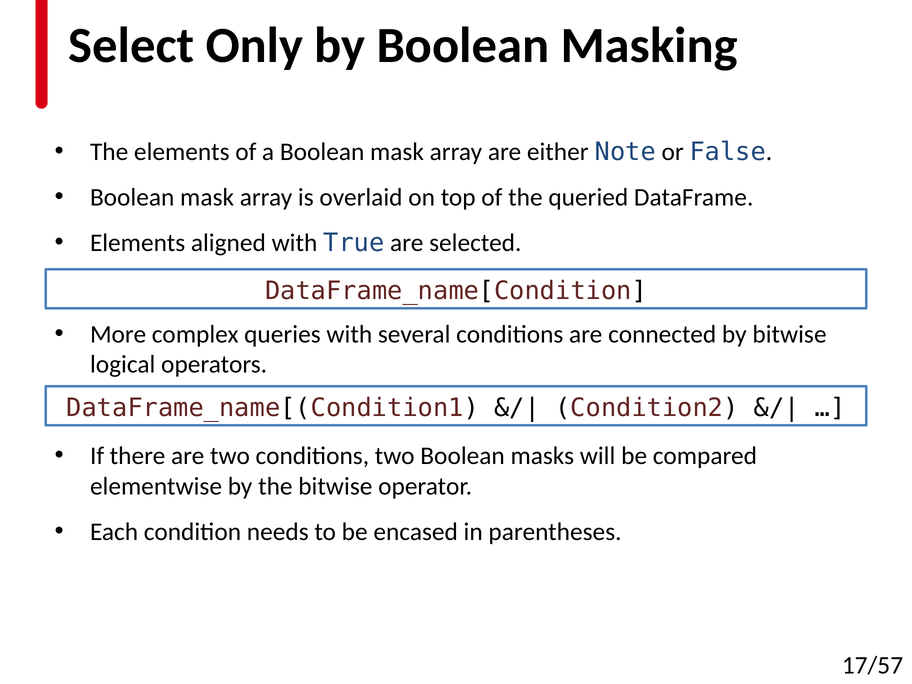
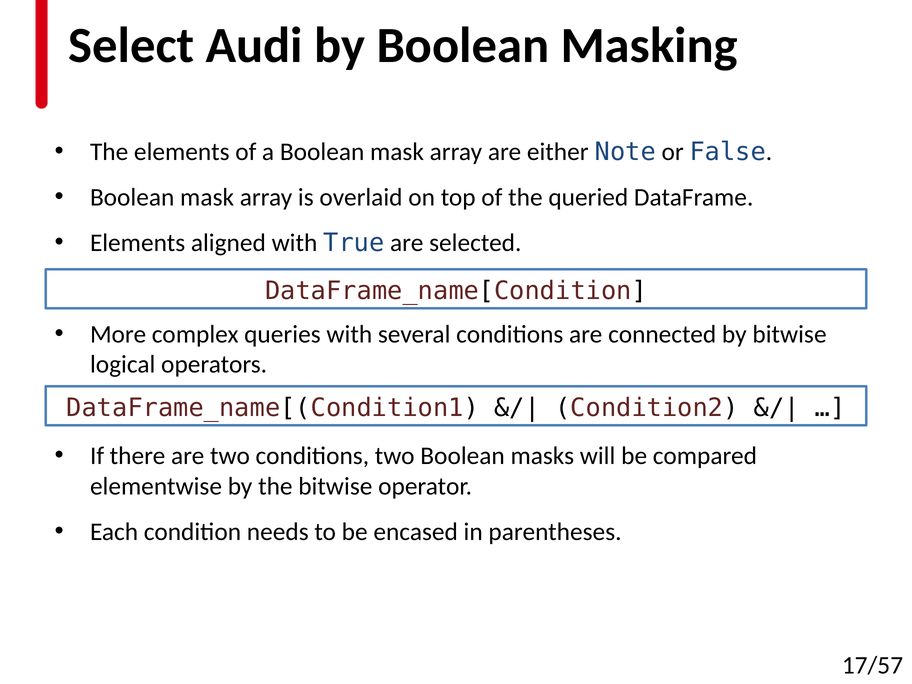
Only: Only -> Audi (254, 45)
